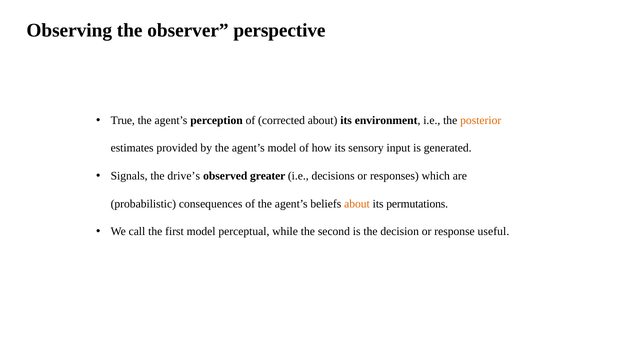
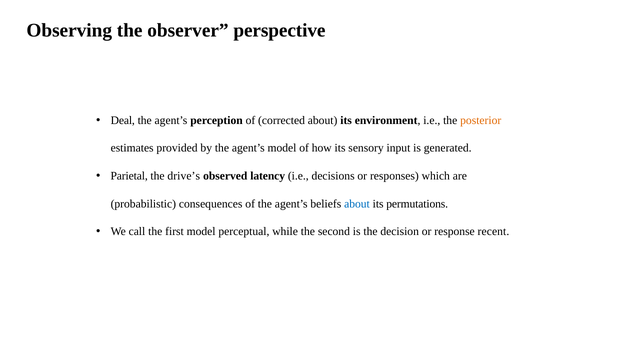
True: True -> Deal (123, 120)
Signals: Signals -> Parietal (129, 176)
greater: greater -> latency (268, 176)
about colour: orange -> blue (357, 204)
useful: useful -> recent (493, 231)
